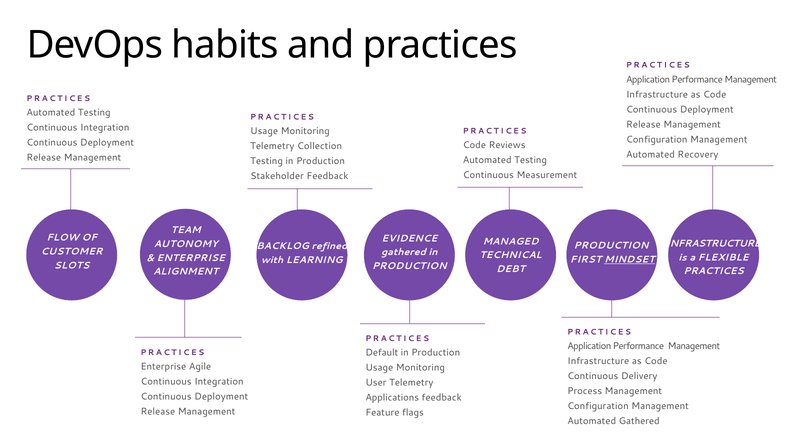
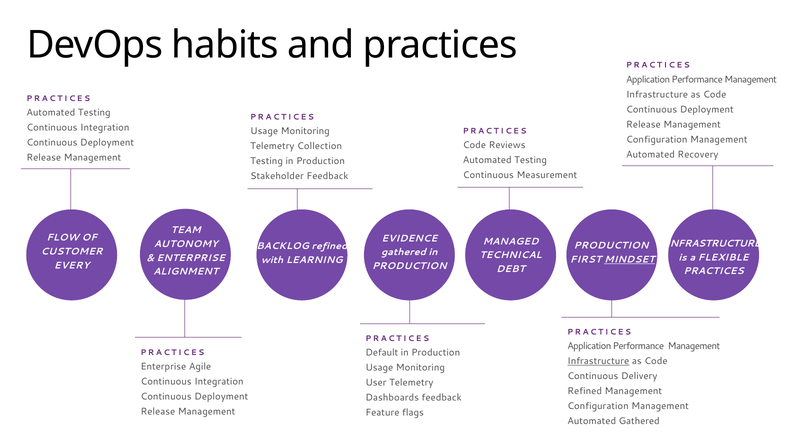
SLOTS: SLOTS -> EVERY (72, 265)
Infrastructure underline: none -> present (598, 361)
Process: Process -> Refined (585, 391)
Applications: Applications -> Dashboards (392, 397)
